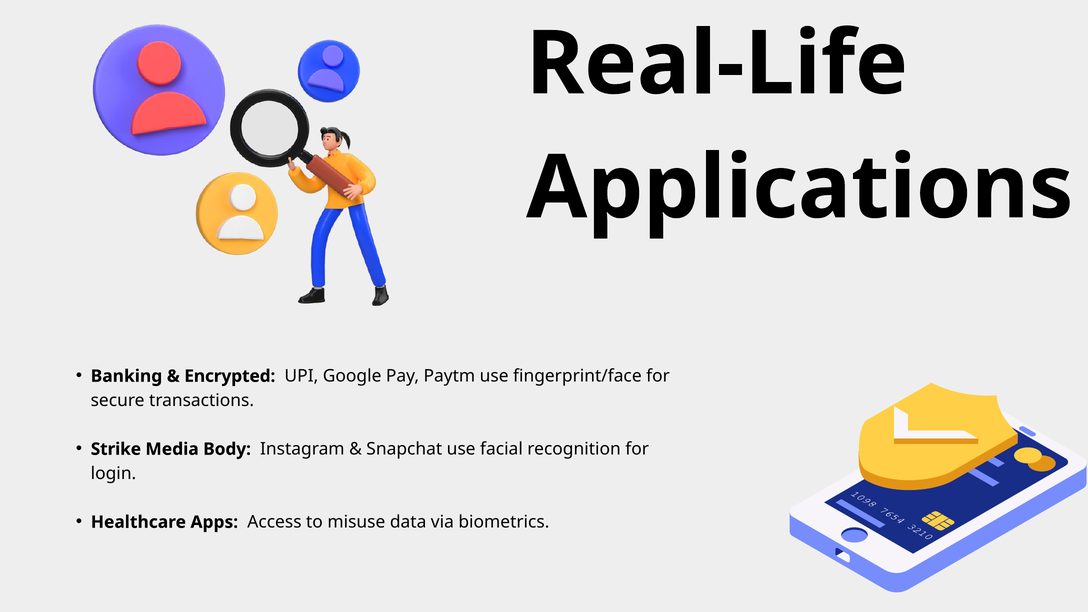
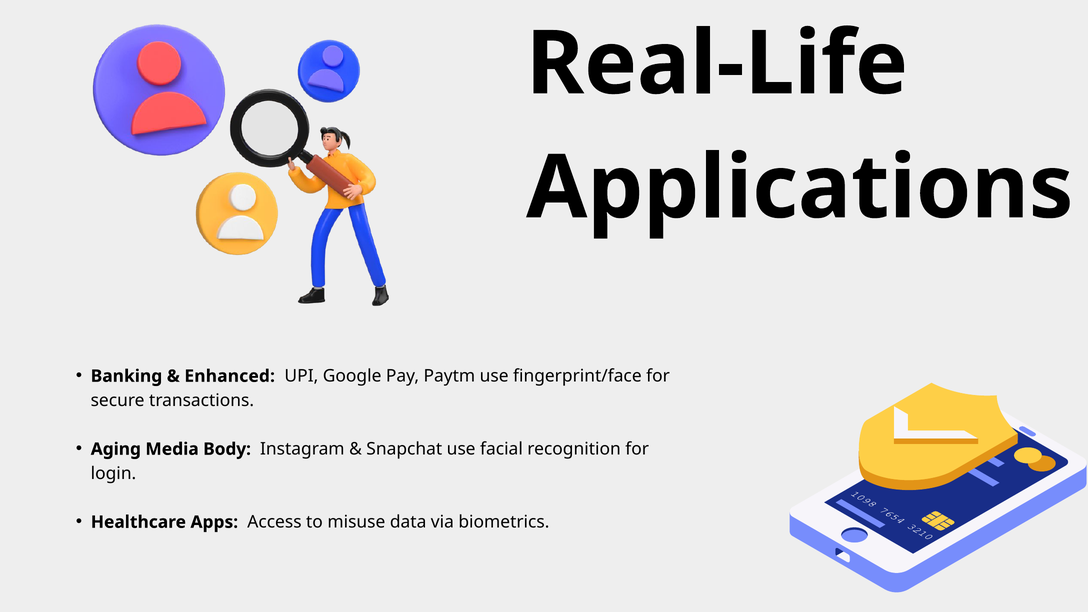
Encrypted: Encrypted -> Enhanced (230, 376)
Strike: Strike -> Aging (116, 449)
